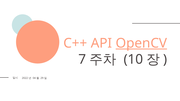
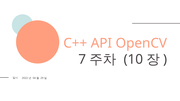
OpenCV underline: present -> none (141, 43)
